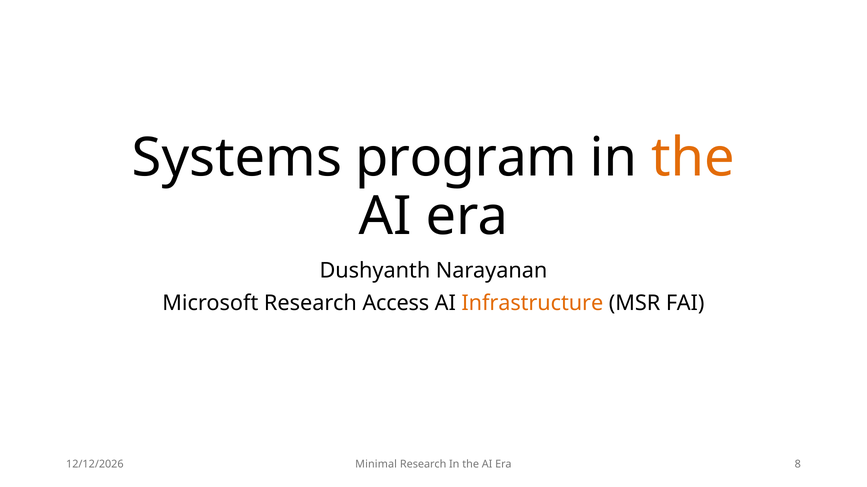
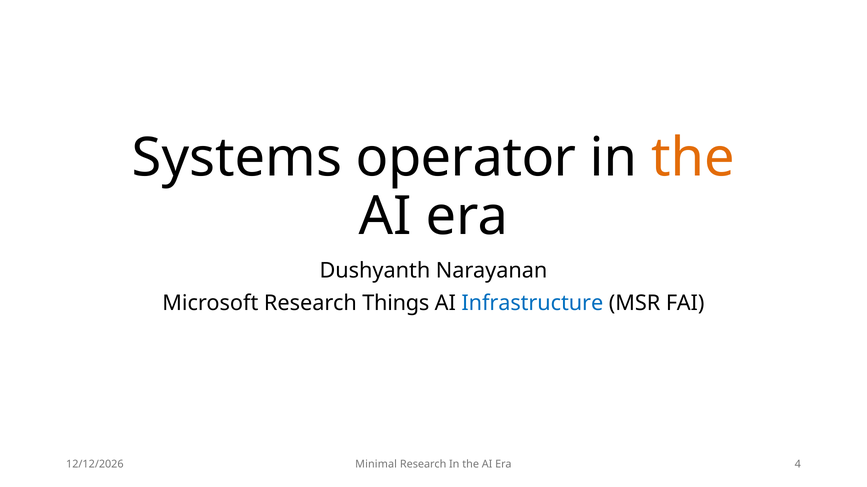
program: program -> operator (466, 158)
Access: Access -> Things (396, 303)
Infrastructure colour: orange -> blue (532, 303)
8: 8 -> 4 (798, 465)
